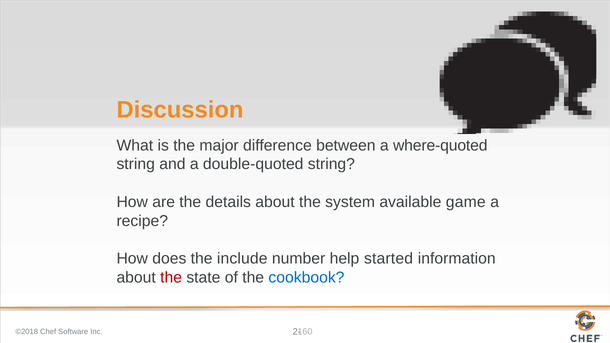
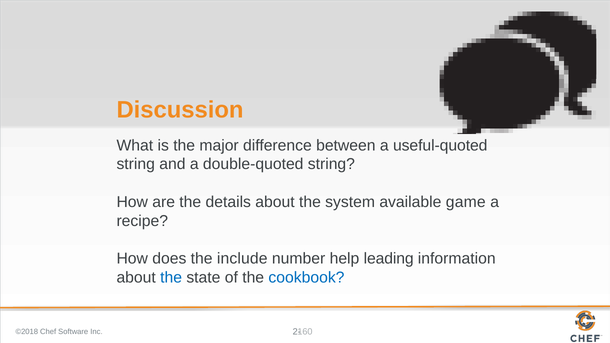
where-quoted: where-quoted -> useful-quoted (440, 145)
started: started -> leading (389, 259)
the colour: red -> blue (171, 278)
